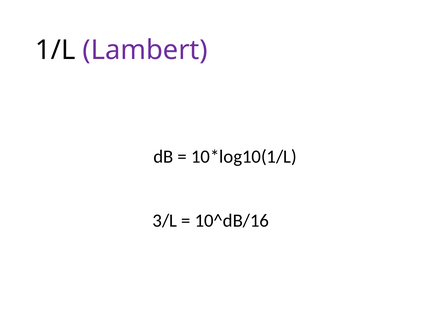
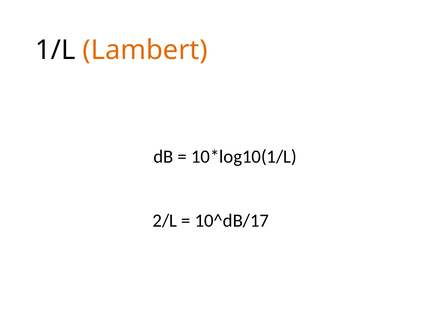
Lambert colour: purple -> orange (145, 50)
3/L: 3/L -> 2/L (165, 221)
10^dB/16: 10^dB/16 -> 10^dB/17 (232, 221)
